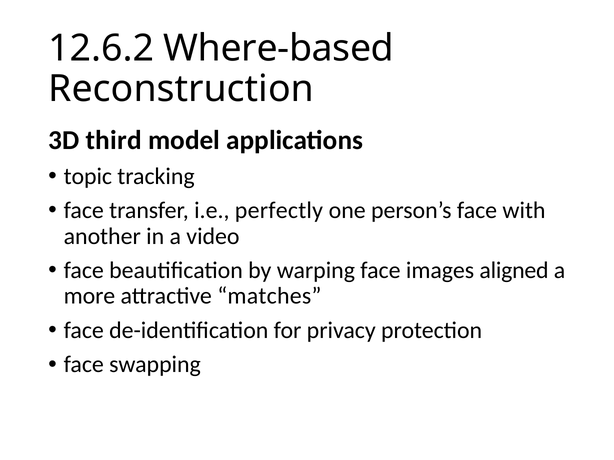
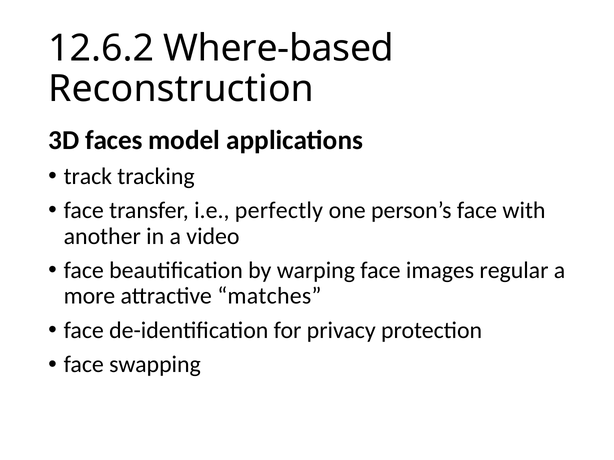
third: third -> faces (114, 140)
topic: topic -> track (88, 176)
aligned: aligned -> regular (514, 271)
